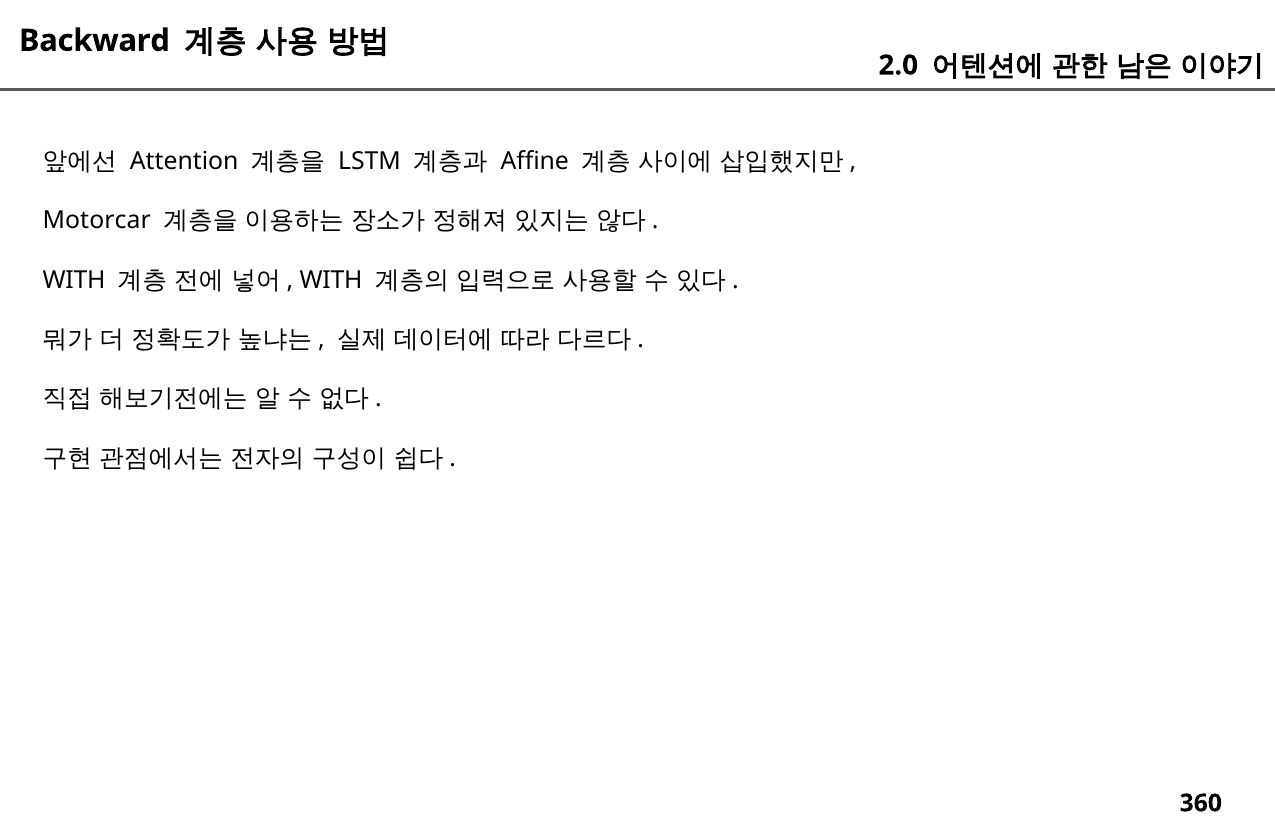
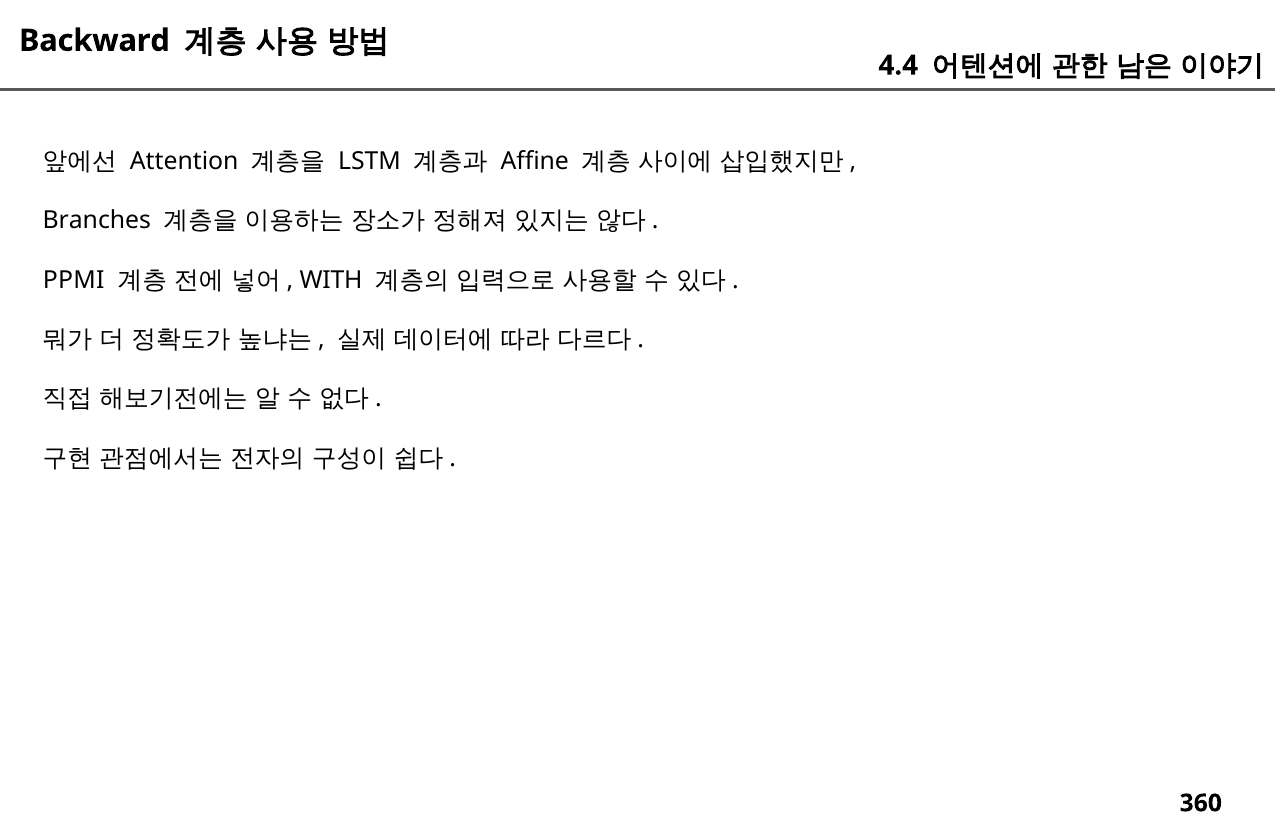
2.0: 2.0 -> 4.4 (898, 65)
Motorcar: Motorcar -> Branches (97, 220)
WITH: WITH -> PPMI (74, 280)
